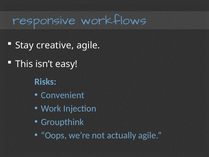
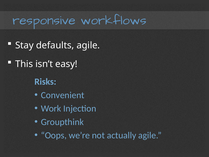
creative: creative -> defaults (55, 45)
